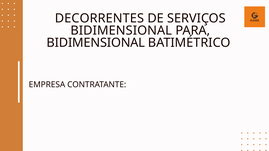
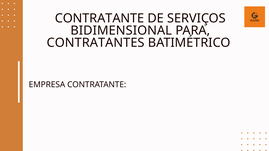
DECORRENTES: DECORRENTES -> CONTRATANTE (100, 18)
BIDIMENSIONAL: BIDIMENSIONAL -> CONTRATANTES (96, 43)
